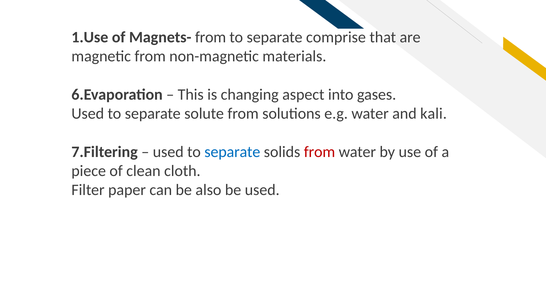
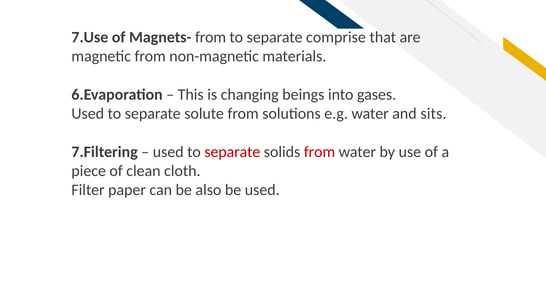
1.Use: 1.Use -> 7.Use (90, 37)
aspect: aspect -> beings (303, 94)
kali: kali -> sits (434, 114)
separate colour: blue -> red (232, 152)
